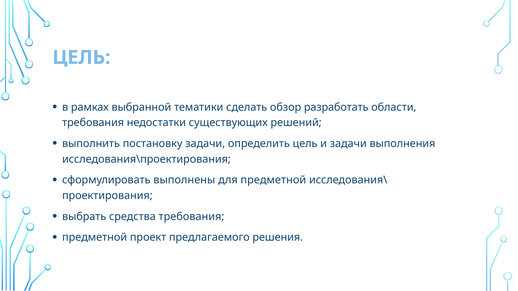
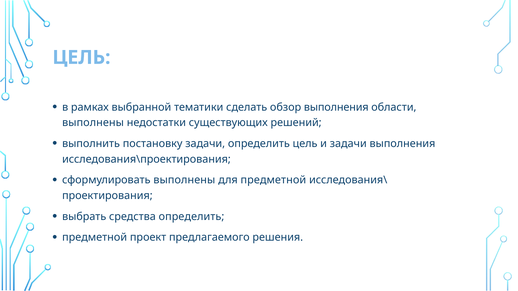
обзор разработать: разработать -> выполнения (336, 107)
требования: требования -> выполнены (93, 123)
средства требования: требования -> определить (191, 217)
